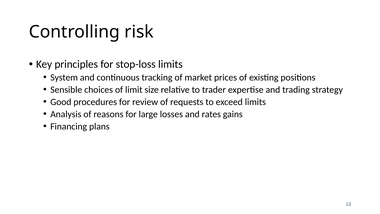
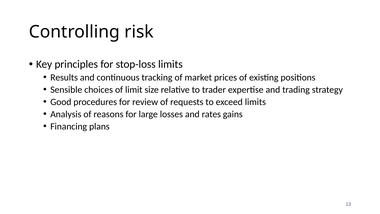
System: System -> Results (64, 77)
